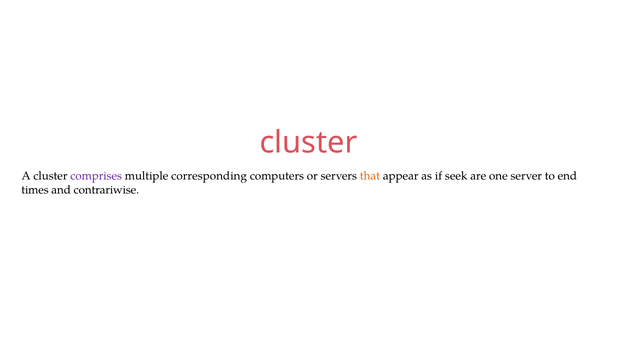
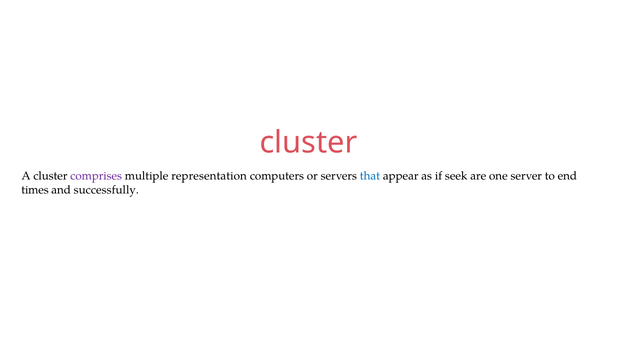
corresponding: corresponding -> representation (209, 176)
that colour: orange -> blue (370, 176)
contrariwise: contrariwise -> successfully (106, 190)
